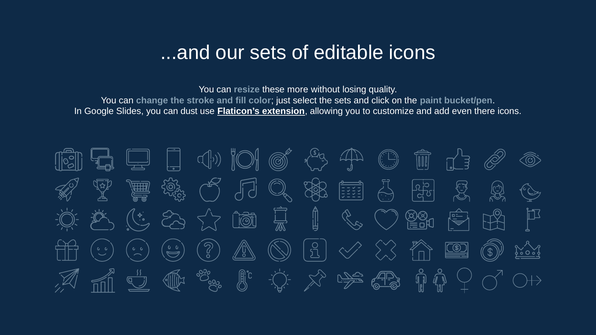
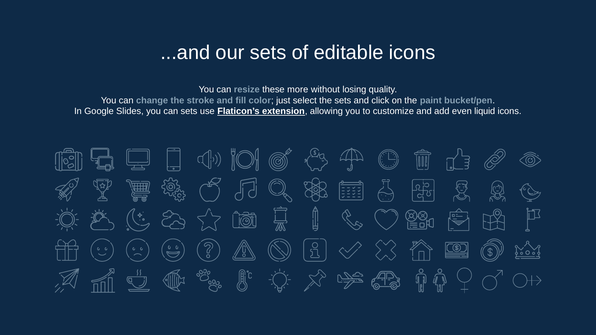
can dust: dust -> sets (189, 111)
there: there -> liquid (485, 111)
